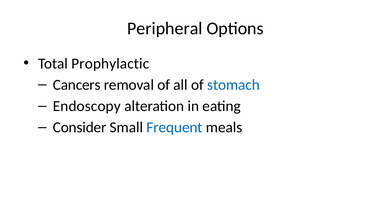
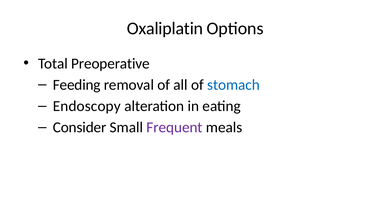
Peripheral: Peripheral -> Oxaliplatin (165, 28)
Prophylactic: Prophylactic -> Preoperative (110, 63)
Cancers: Cancers -> Feeding (77, 85)
Frequent colour: blue -> purple (175, 127)
